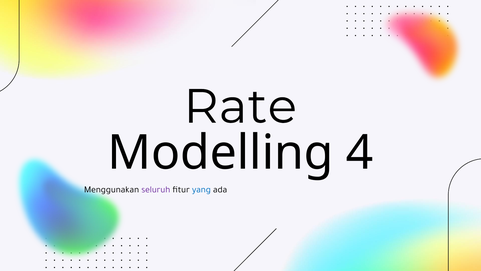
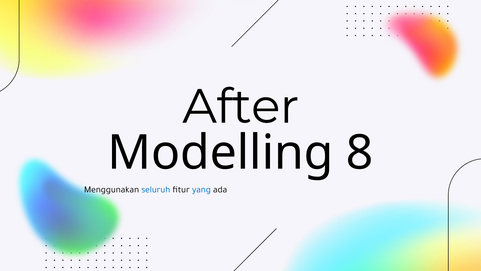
Rate: Rate -> After (241, 107)
4: 4 -> 8 (360, 153)
seluruh colour: purple -> blue (156, 189)
